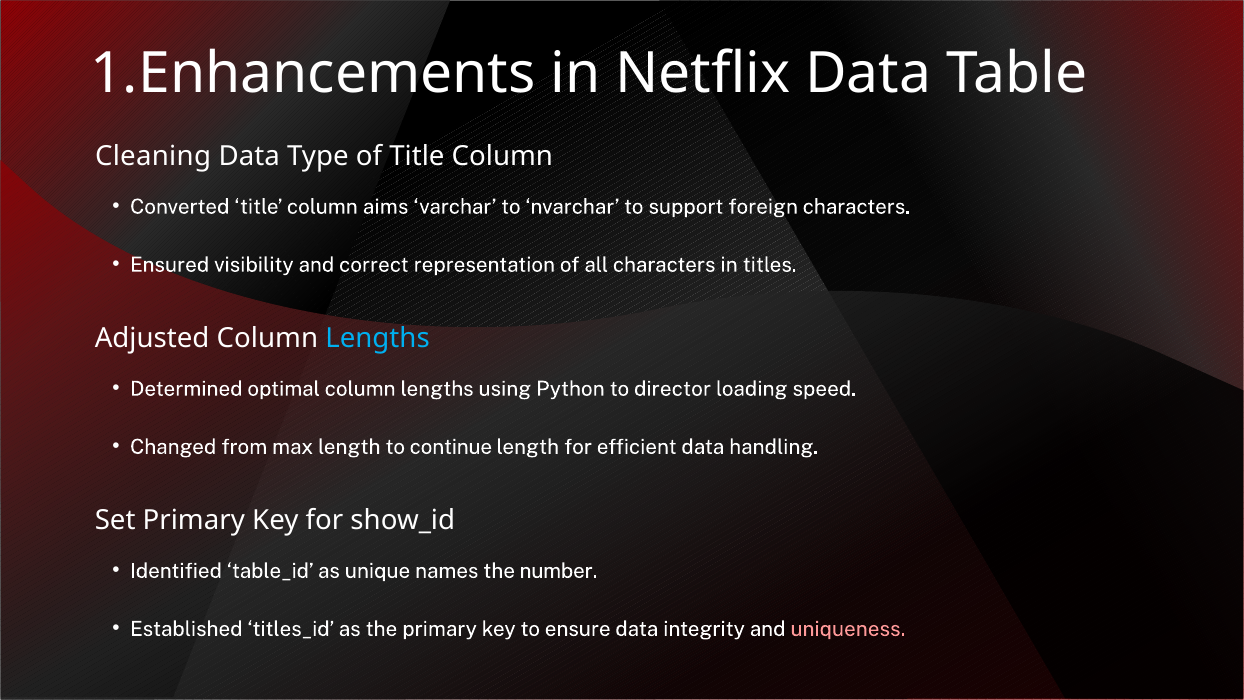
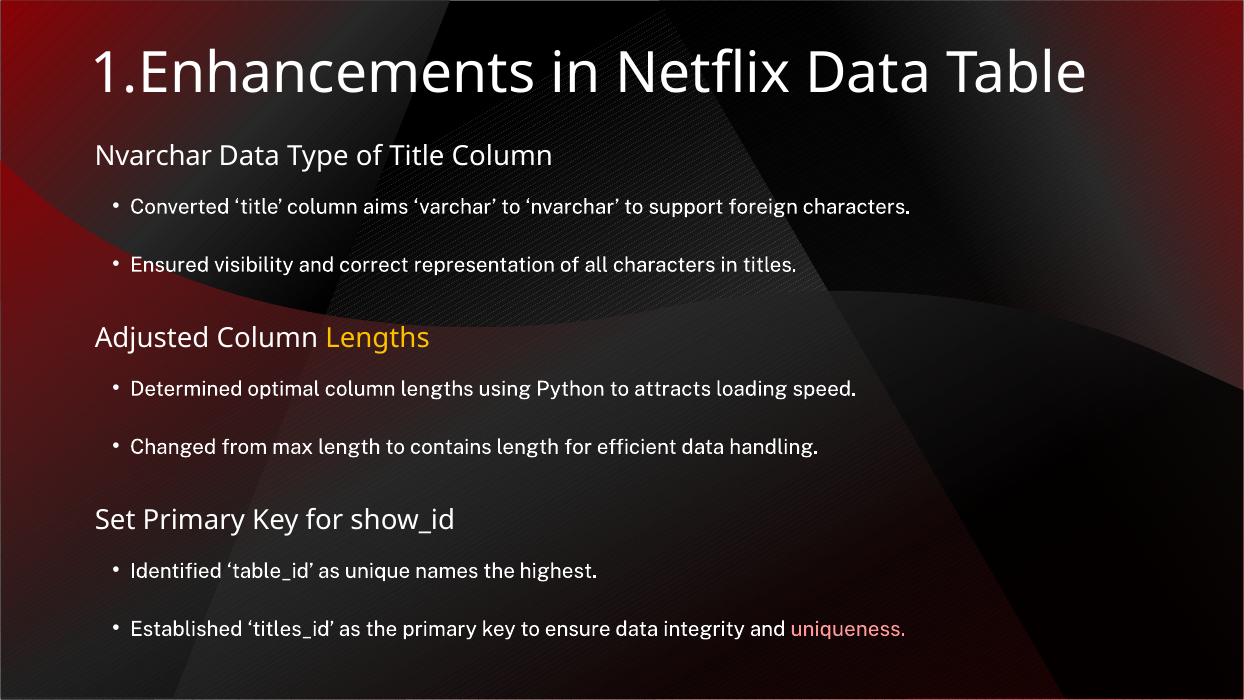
Cleaning: Cleaning -> Nvarchar (153, 156)
Lengths colour: light blue -> yellow (378, 338)
director: director -> attracts (673, 389)
continue: continue -> contains (451, 447)
number: number -> highest (558, 571)
